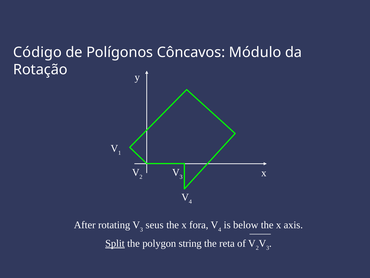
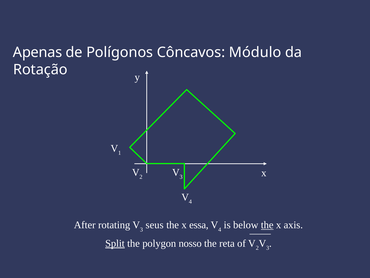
Código: Código -> Apenas (38, 52)
fora: fora -> essa (199, 225)
the underline: none -> present (267, 225)
string: string -> nosso (190, 243)
